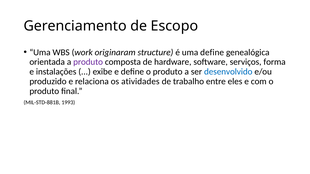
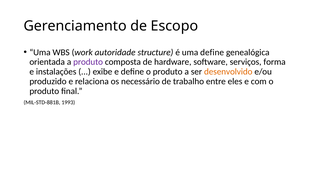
originaram: originaram -> autoridade (115, 52)
desenvolvido colour: blue -> orange (228, 72)
atividades: atividades -> necessário (140, 82)
